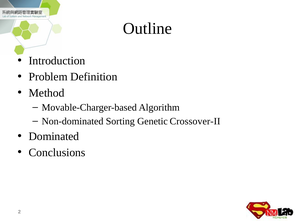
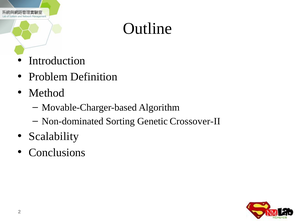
Dominated: Dominated -> Scalability (54, 137)
